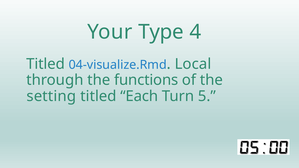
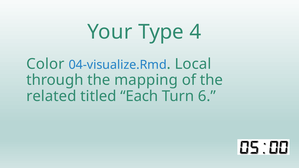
Titled: Titled -> Color (45, 64)
functions: functions -> mapping (146, 80)
setting: setting -> related (51, 96)
5: 5 -> 6 (207, 96)
